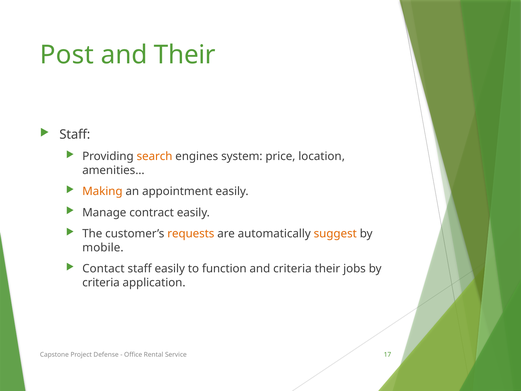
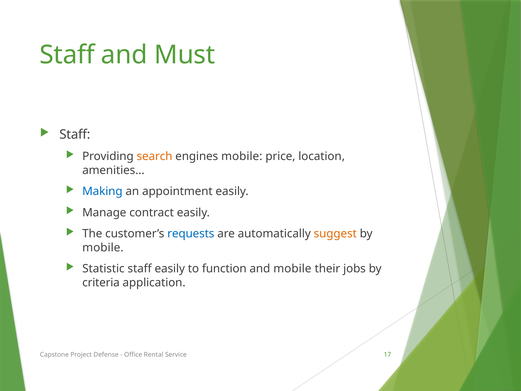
Post: Post -> Staff (67, 55)
and Their: Their -> Must (185, 55)
engines system: system -> mobile (242, 156)
Making colour: orange -> blue (102, 191)
requests colour: orange -> blue (191, 234)
Contact: Contact -> Statistic (103, 268)
and criteria: criteria -> mobile (292, 268)
